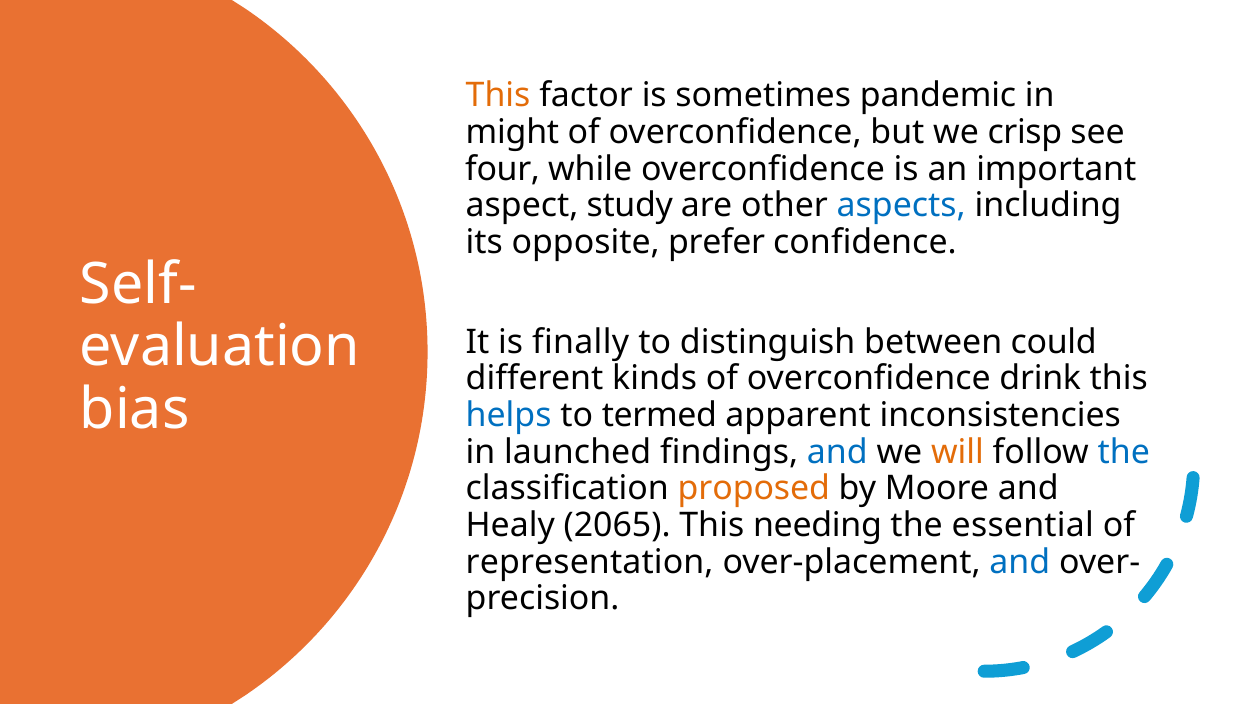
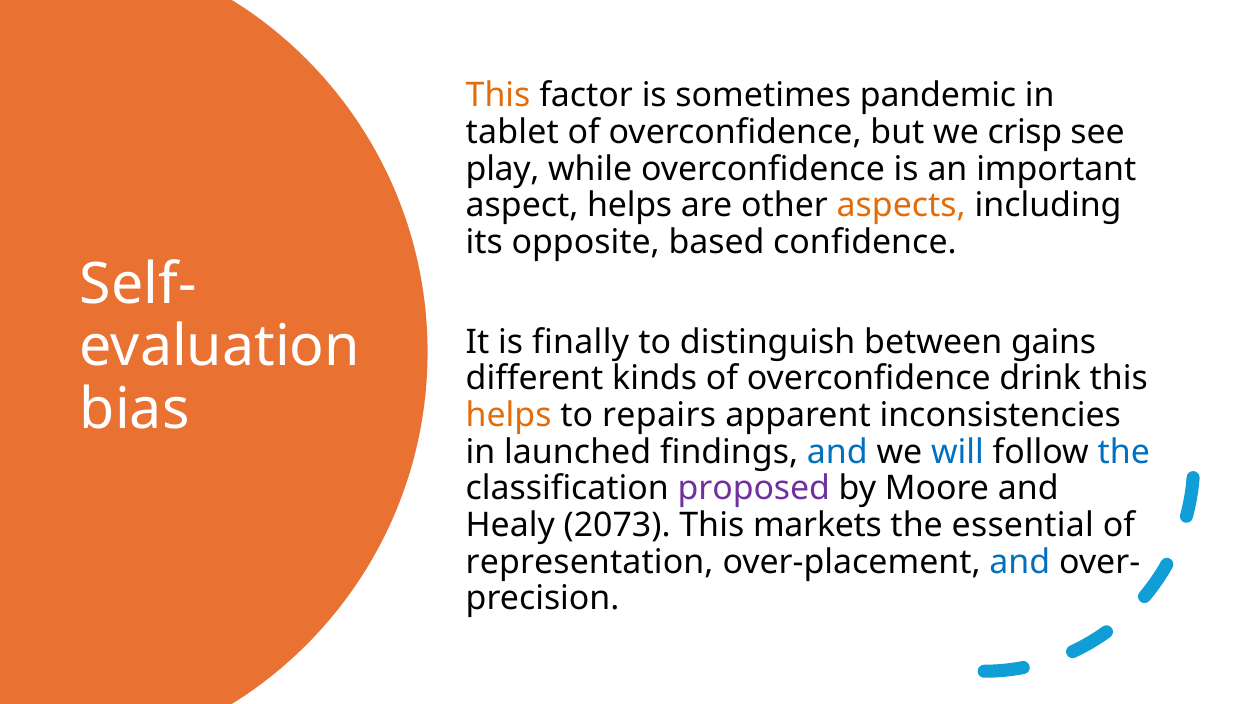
might: might -> tablet (512, 132)
four: four -> play (503, 169)
aspect study: study -> helps (630, 206)
aspects colour: blue -> orange (901, 206)
prefer: prefer -> based (717, 242)
could: could -> gains (1054, 342)
helps colour: blue -> orange (509, 415)
termed: termed -> repairs (659, 415)
will colour: orange -> blue (957, 452)
proposed colour: orange -> purple (754, 488)
2065: 2065 -> 2073 (617, 525)
needing: needing -> markets (817, 525)
